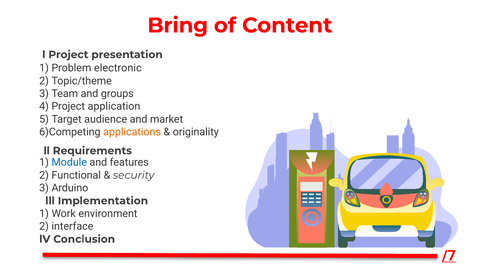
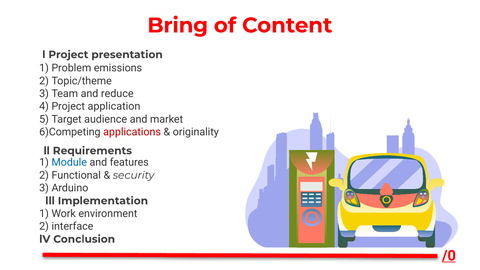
electronic: electronic -> emissions (118, 68)
groups: groups -> reduce (117, 94)
applications colour: orange -> red (132, 132)
/7: /7 -> /0 (449, 256)
